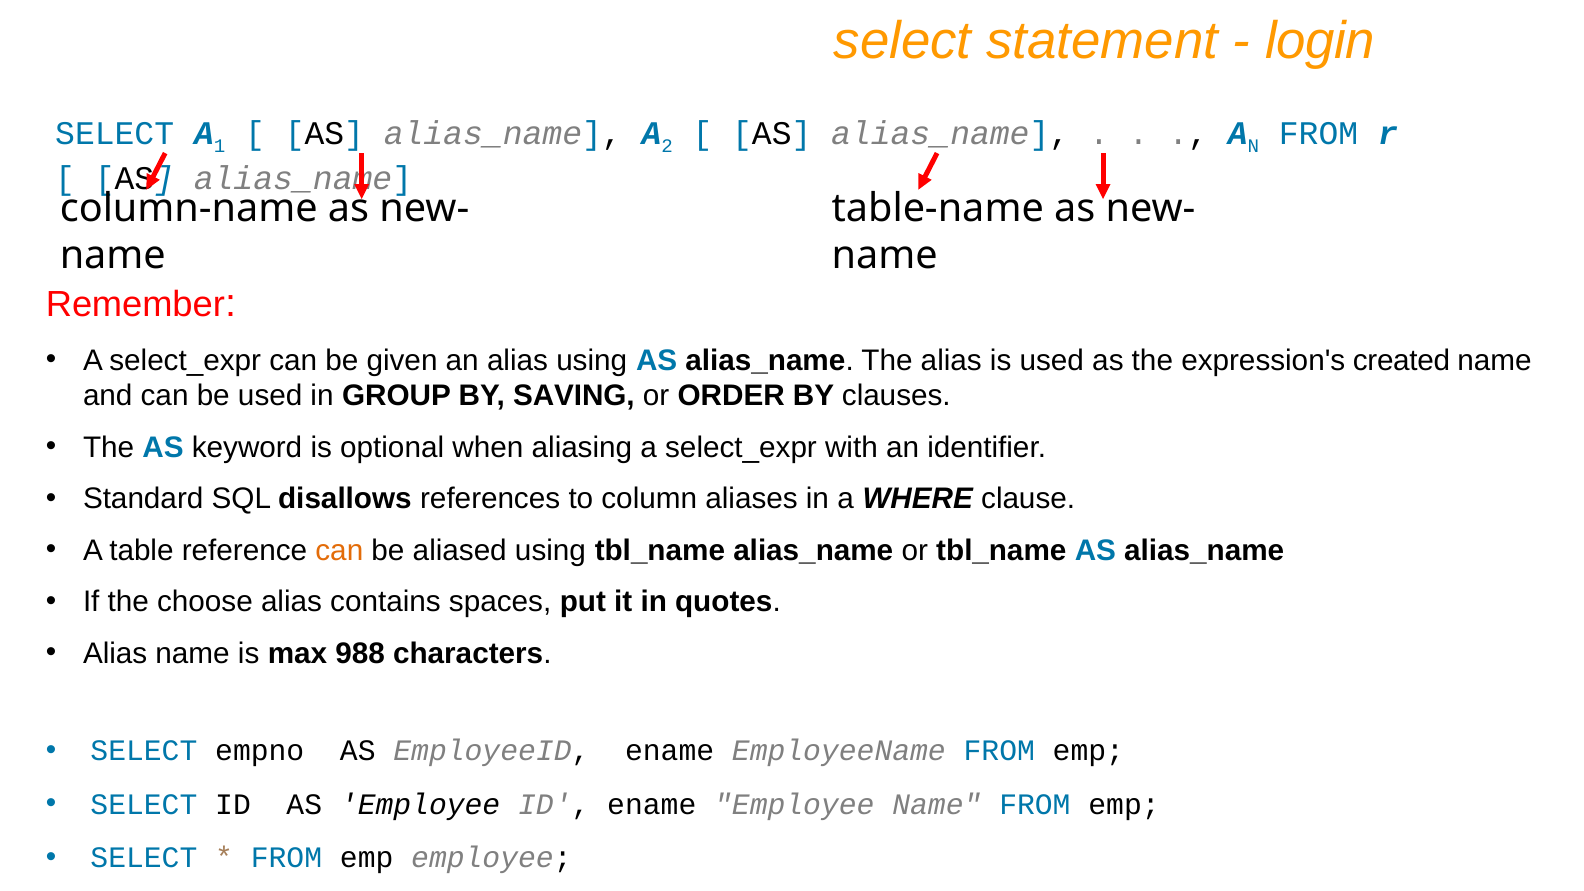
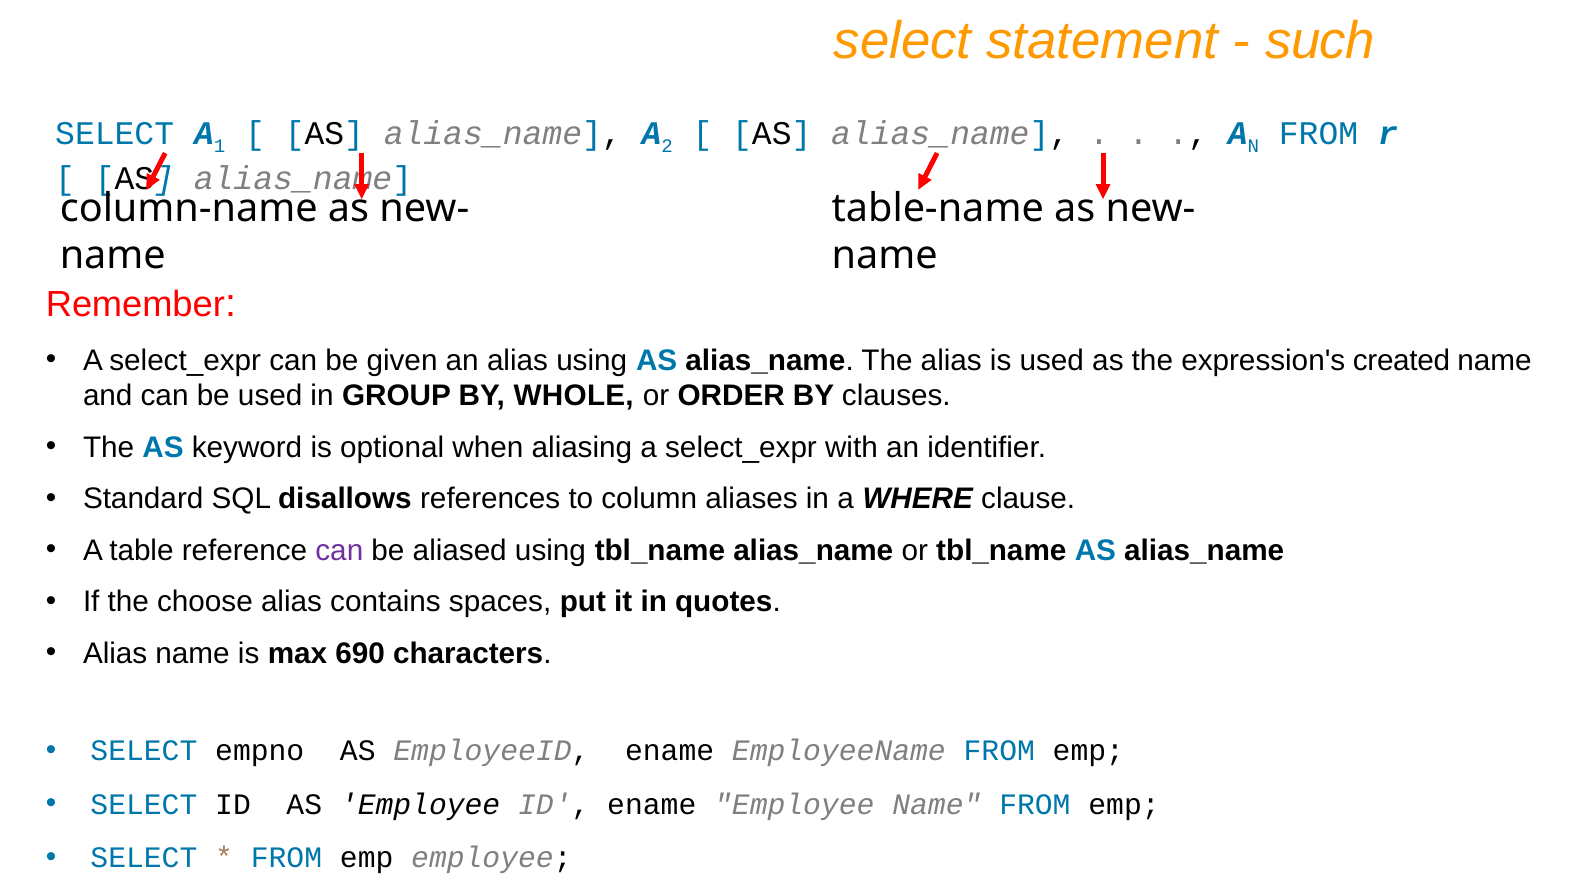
login: login -> such (1320, 41)
SAVING: SAVING -> WHOLE (574, 396)
can colour: orange -> purple (339, 551)
988: 988 -> 690 (360, 653)
